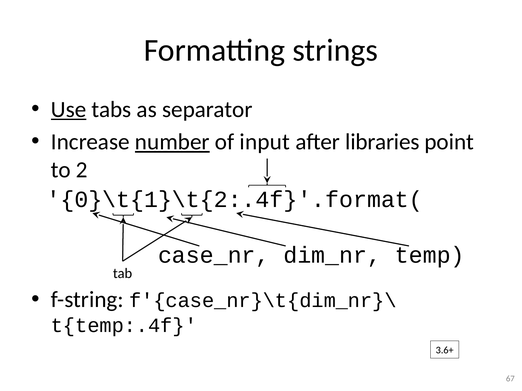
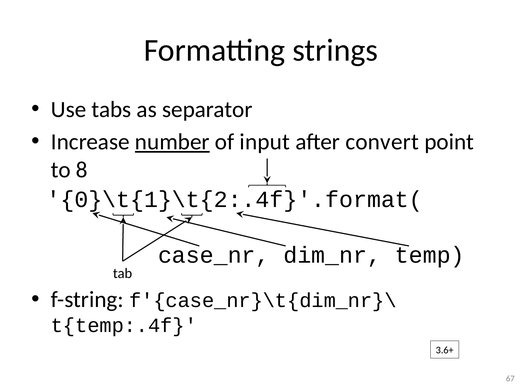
Use underline: present -> none (69, 110)
libraries: libraries -> convert (382, 142)
2: 2 -> 8 (82, 170)
